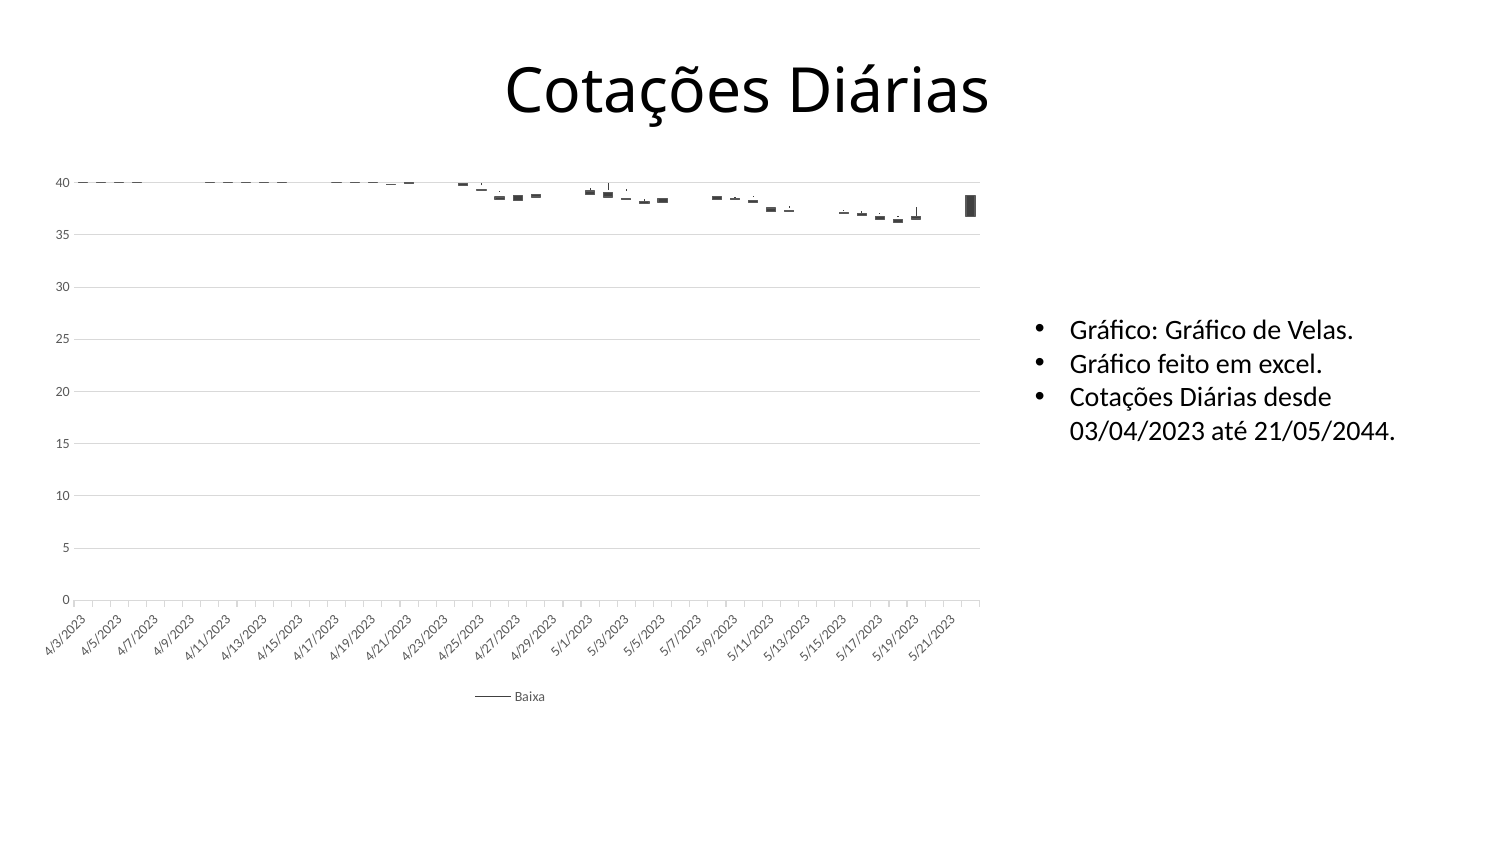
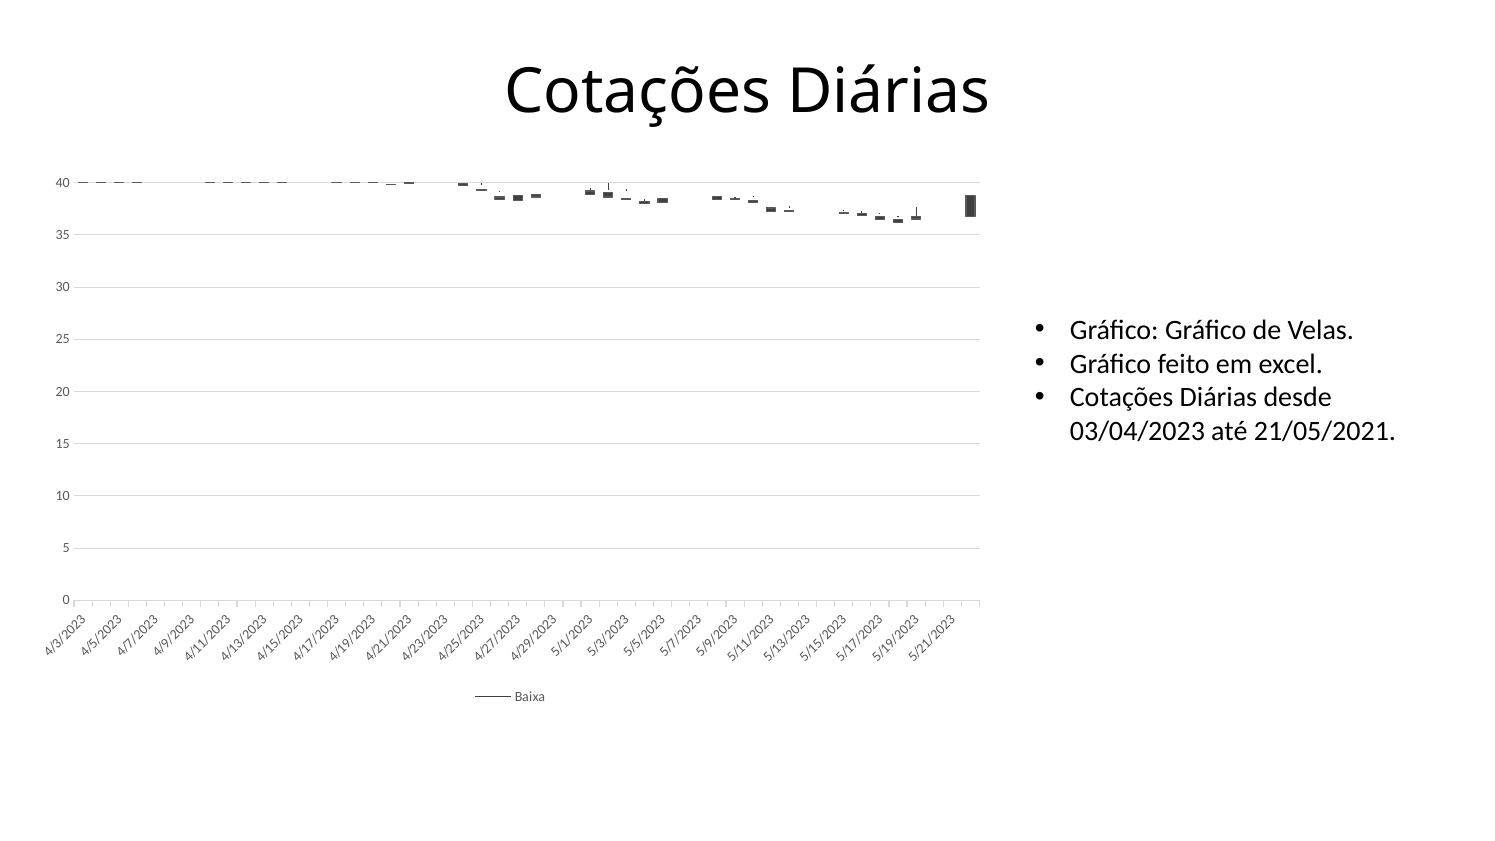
21/05/2044: 21/05/2044 -> 21/05/2021 (1325, 431)
